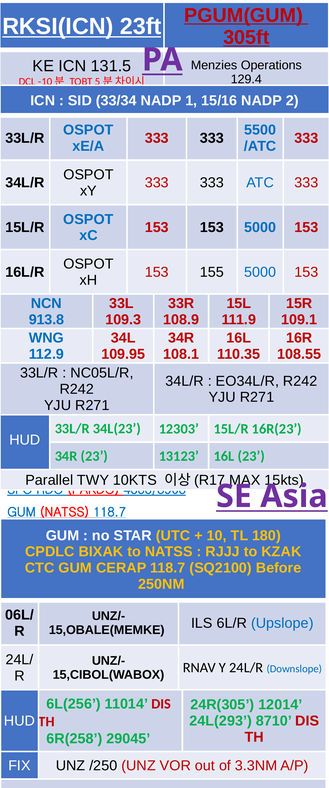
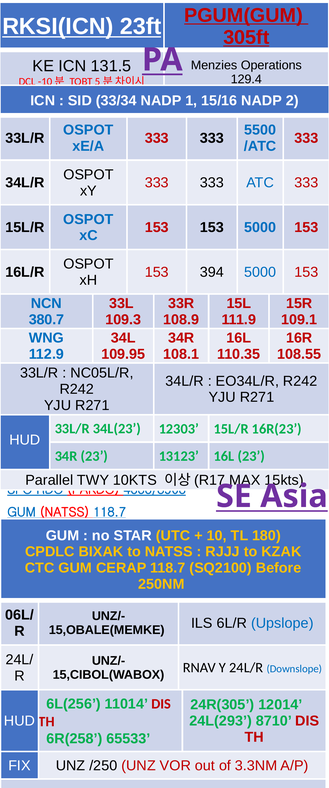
155: 155 -> 394 (212, 272)
913.8: 913.8 -> 380.7 (46, 319)
29045: 29045 -> 65533 (128, 738)
